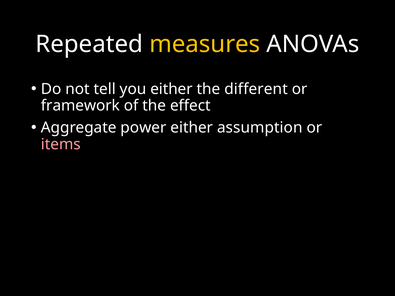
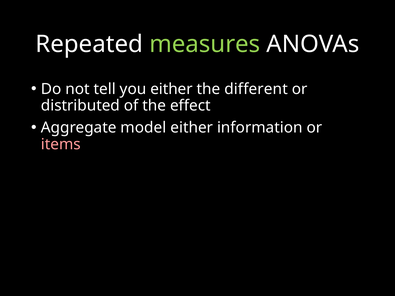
measures colour: yellow -> light green (205, 44)
framework: framework -> distributed (80, 106)
power: power -> model (143, 128)
assumption: assumption -> information (260, 128)
